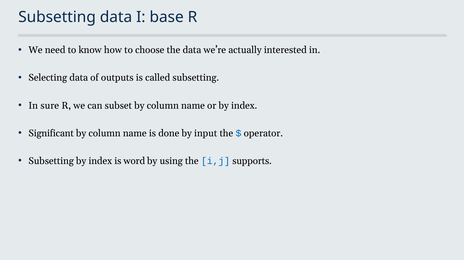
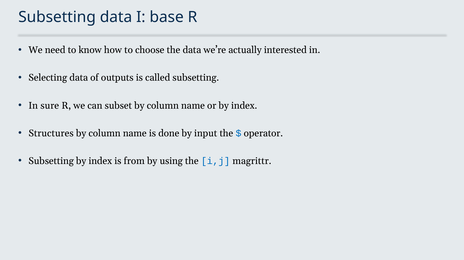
Significant: Significant -> Structures (51, 133)
word: word -> from (134, 161)
supports: supports -> magrittr (252, 161)
